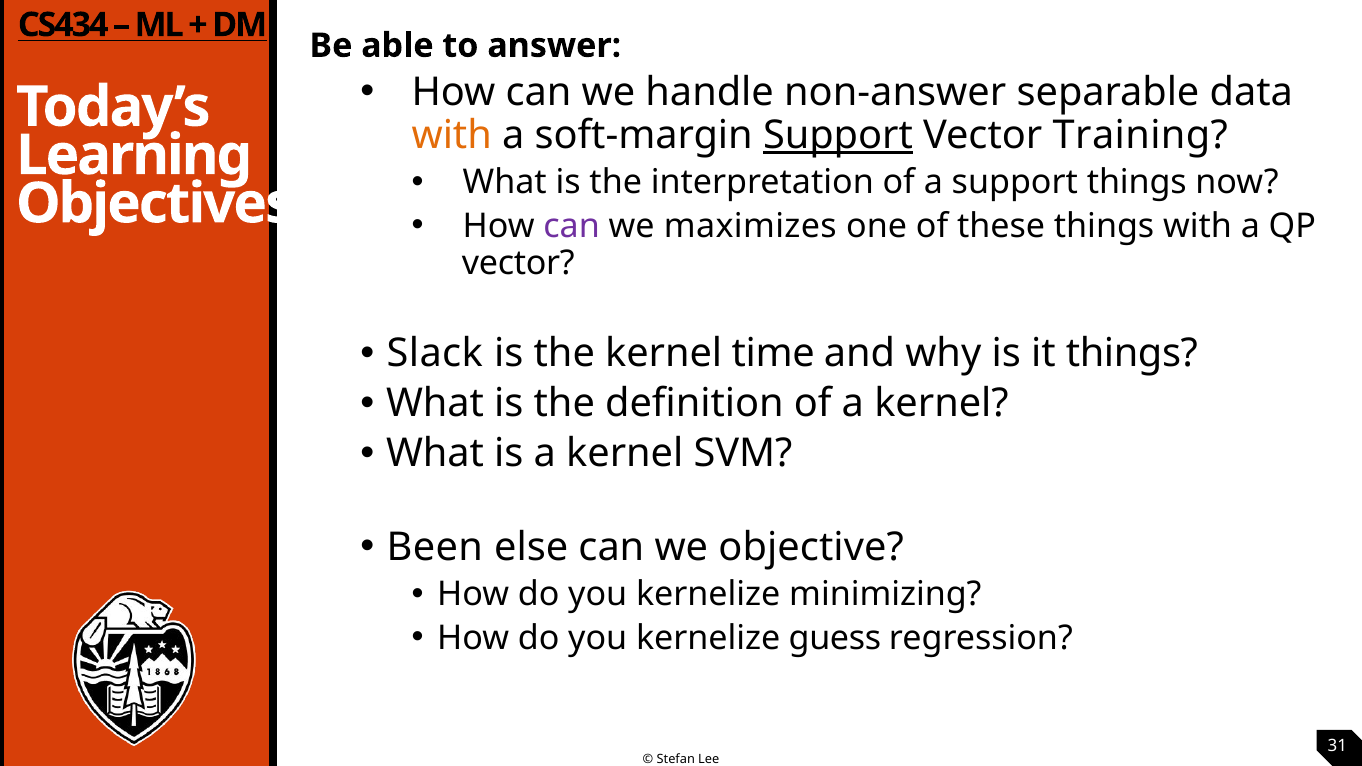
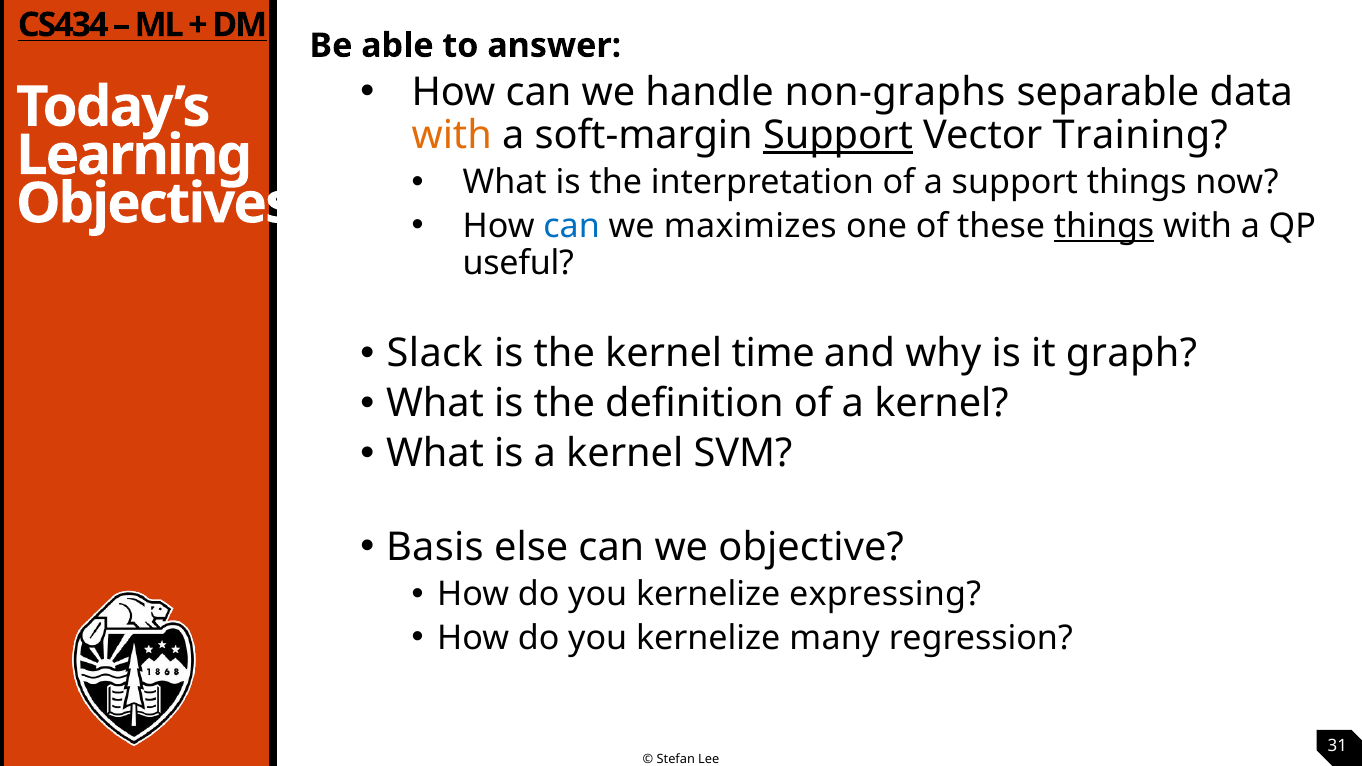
non-answer: non-answer -> non-graphs (895, 92)
can colour: purple -> blue (572, 226)
things underline: none -> present (1104, 226)
vector: vector -> useful (518, 263)
it things: things -> graph (1131, 354)
Been: Been -> Basis (435, 547)
minimizing: minimizing -> expressing (885, 594)
guess: guess -> many (835, 638)
